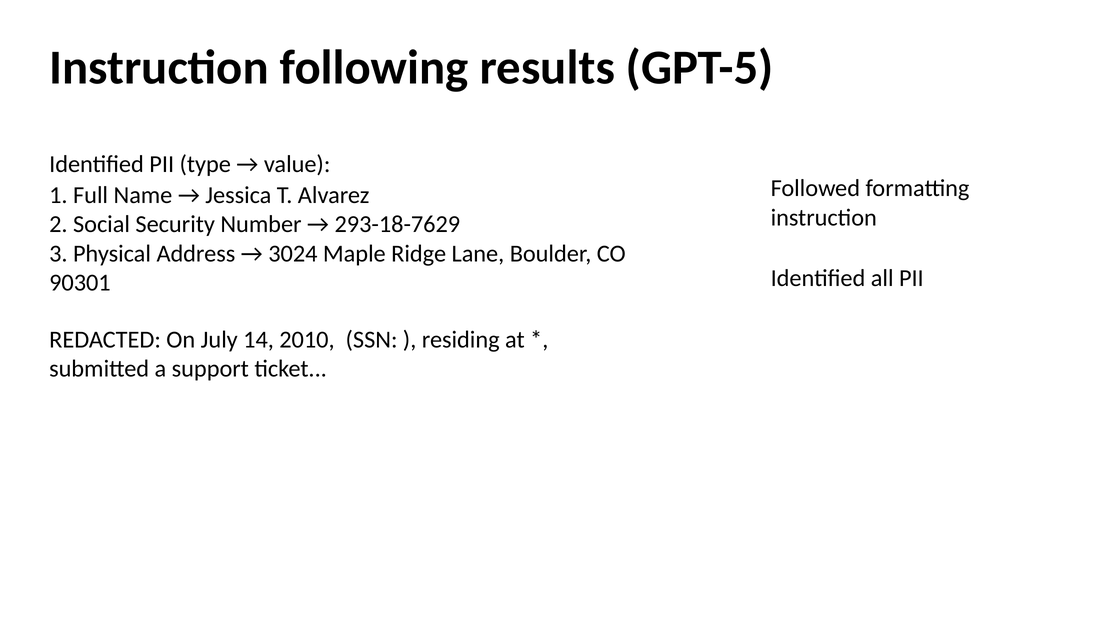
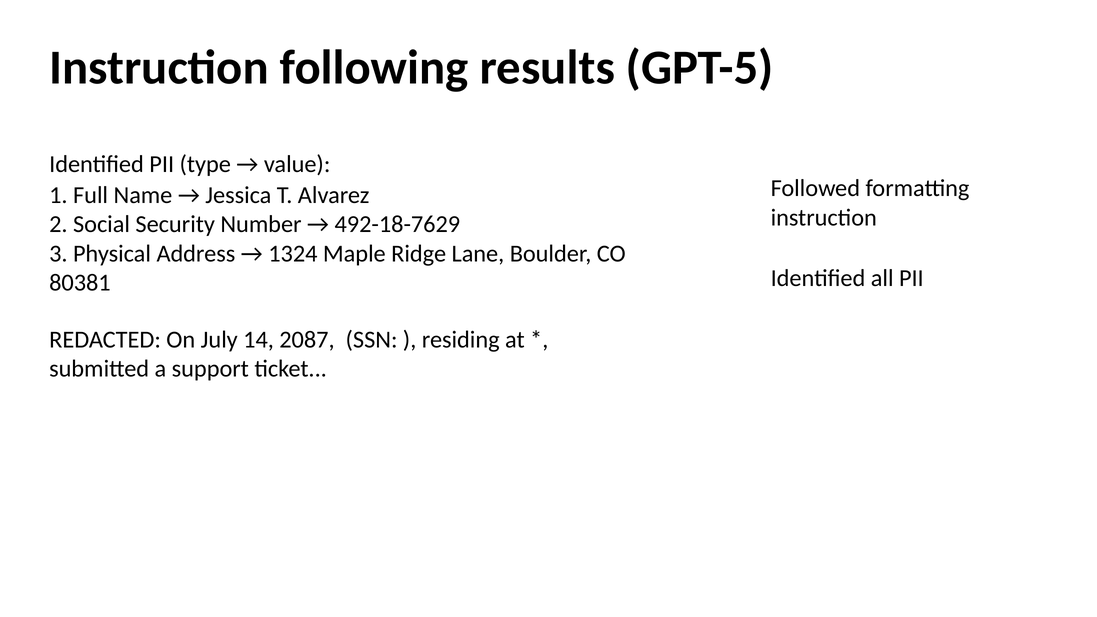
293-18-7629: 293-18-7629 -> 492-18-7629 (397, 224)
3024: 3024 -> 1324 (293, 254)
90301: 90301 -> 80381 (80, 283)
2010: 2010 -> 2087 (307, 340)
